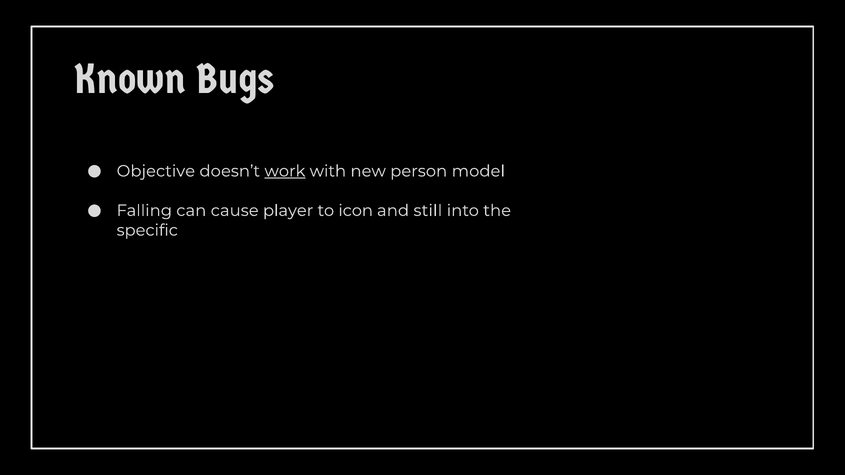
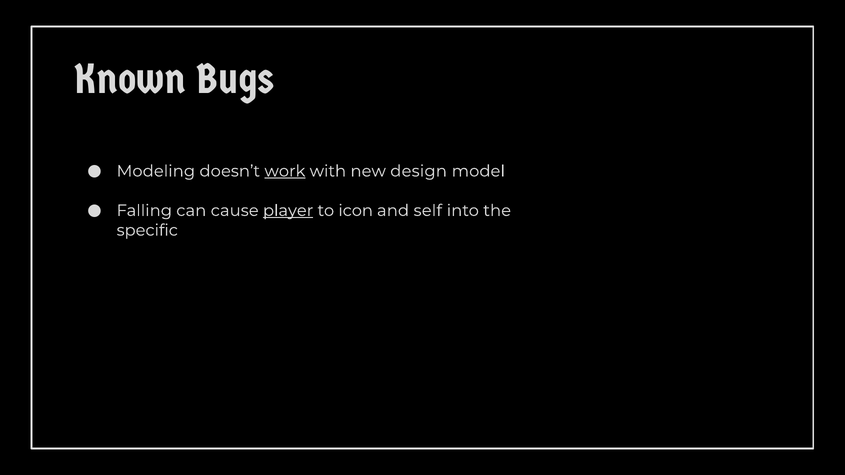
Objective: Objective -> Modeling (156, 171)
person: person -> design (419, 171)
player underline: none -> present (288, 211)
still: still -> self (428, 211)
